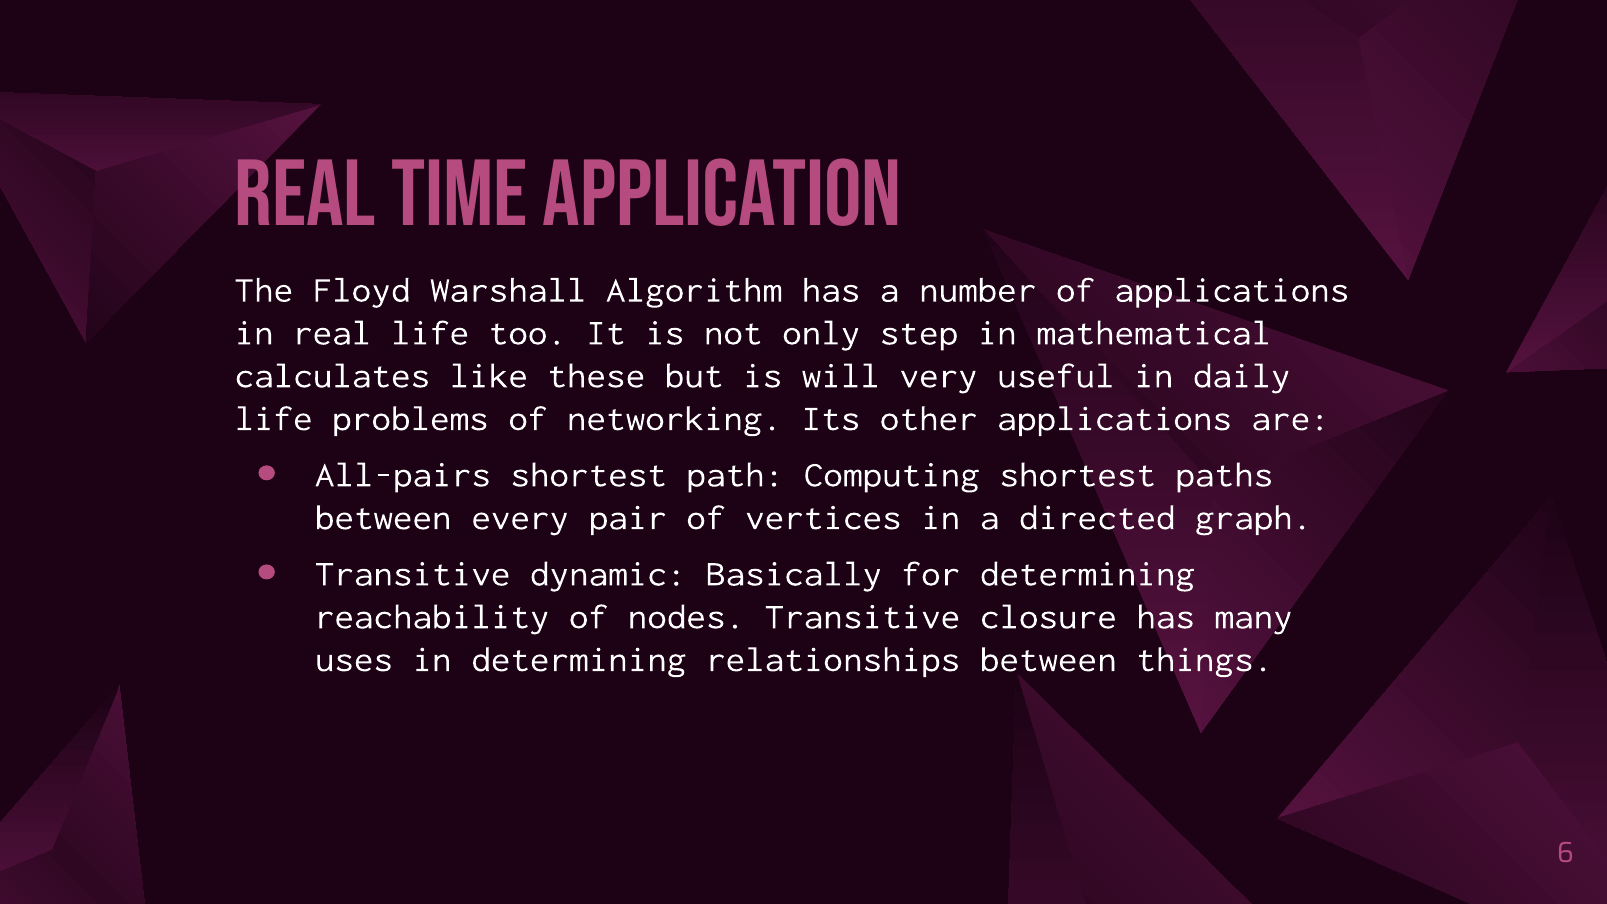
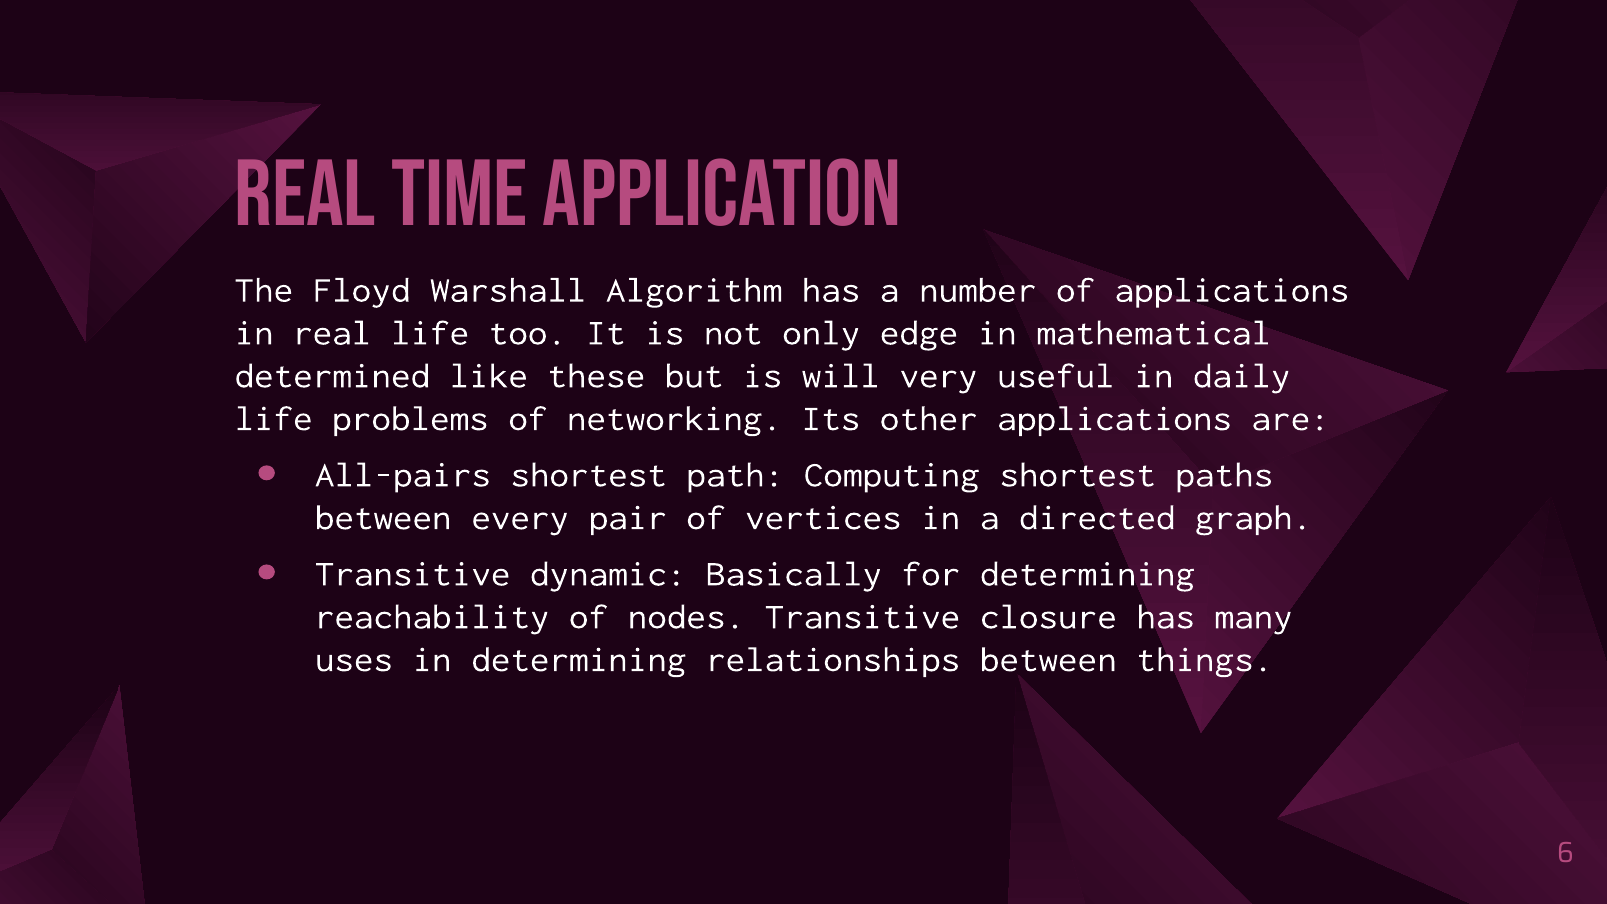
step: step -> edge (919, 333)
calculates: calculates -> determined (332, 375)
